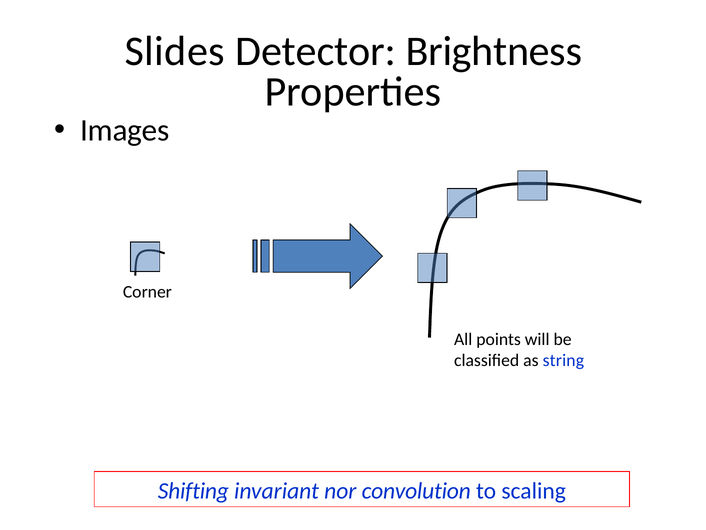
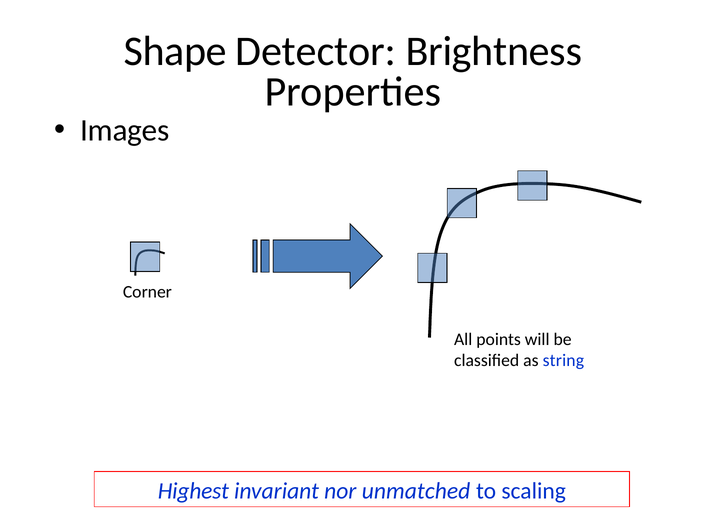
Slides: Slides -> Shape (175, 51)
Shifting: Shifting -> Highest (193, 490)
convolution: convolution -> unmatched (416, 490)
